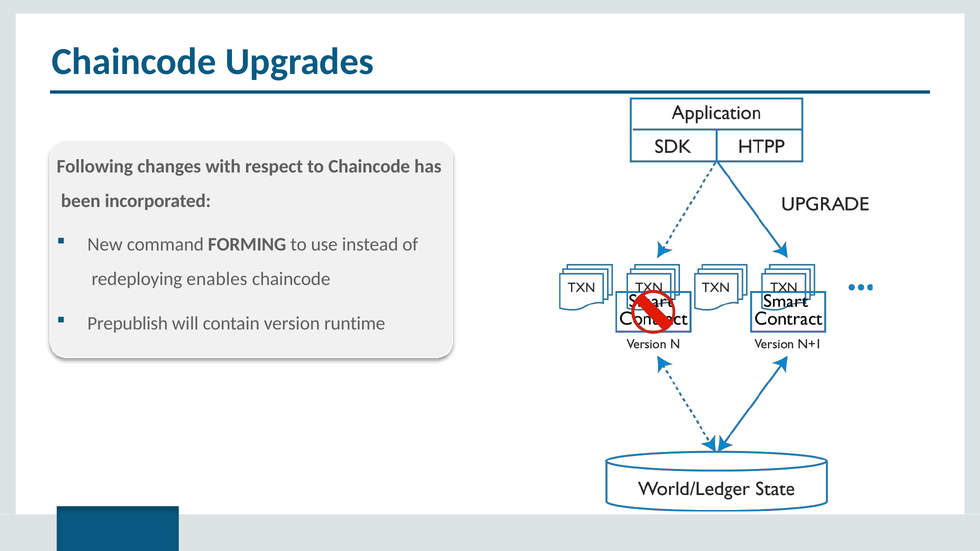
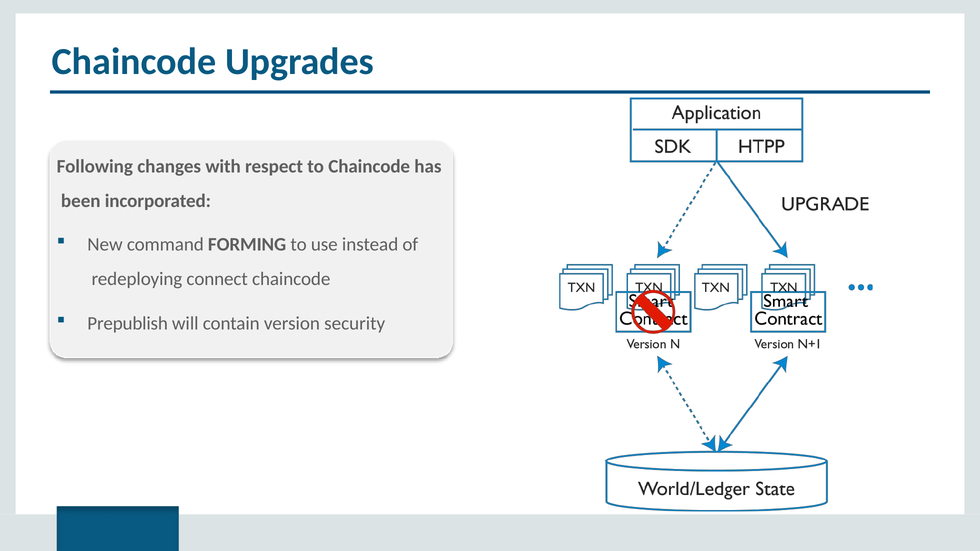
enables: enables -> connect (217, 279)
runtime: runtime -> security (355, 324)
